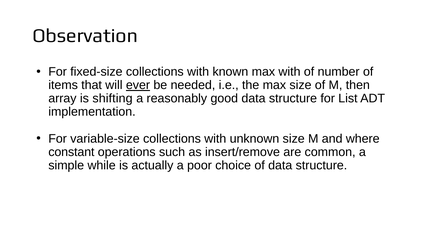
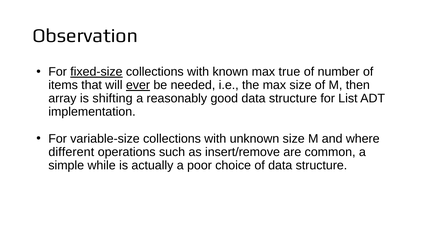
fixed-size underline: none -> present (96, 72)
max with: with -> true (289, 72)
constant: constant -> different (71, 152)
